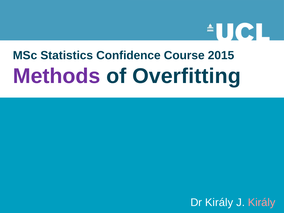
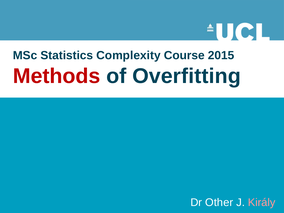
Confidence: Confidence -> Complexity (128, 55)
Methods colour: purple -> red (57, 76)
Dr Király: Király -> Other (219, 203)
